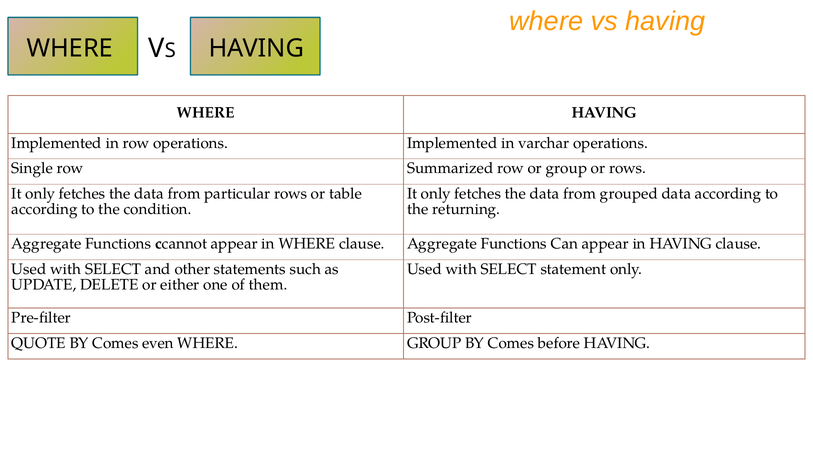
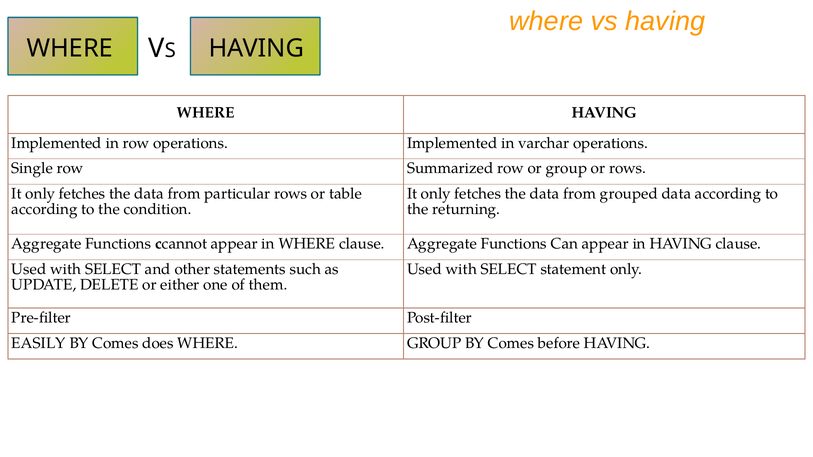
QUOTE: QUOTE -> EASILY (39, 343)
even: even -> does (158, 343)
